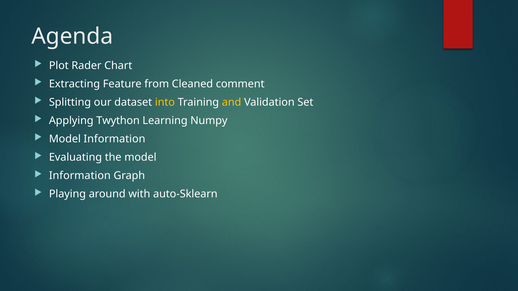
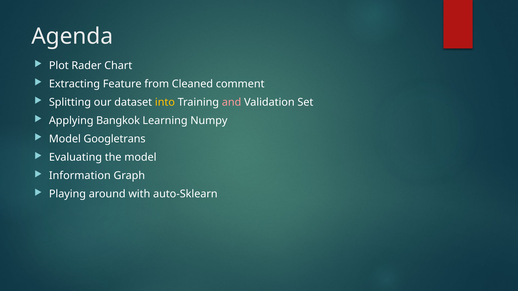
and colour: yellow -> pink (232, 102)
Twython: Twython -> Bangkok (118, 121)
Model Information: Information -> Googletrans (115, 139)
